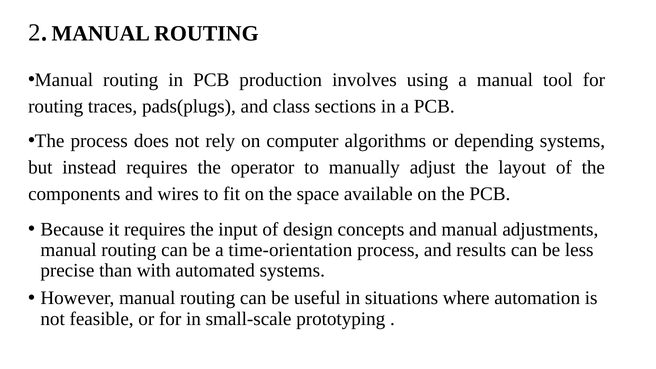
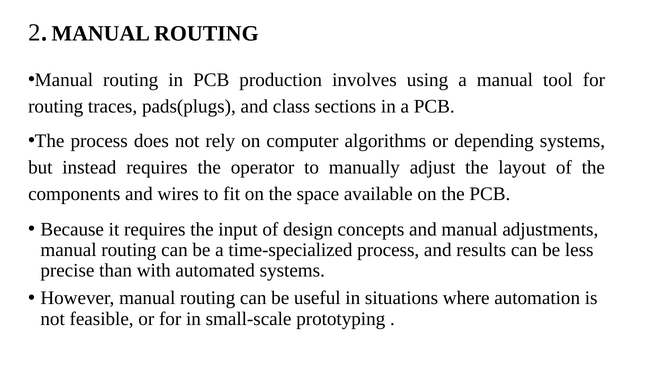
time-orientation: time-orientation -> time-specialized (290, 250)
